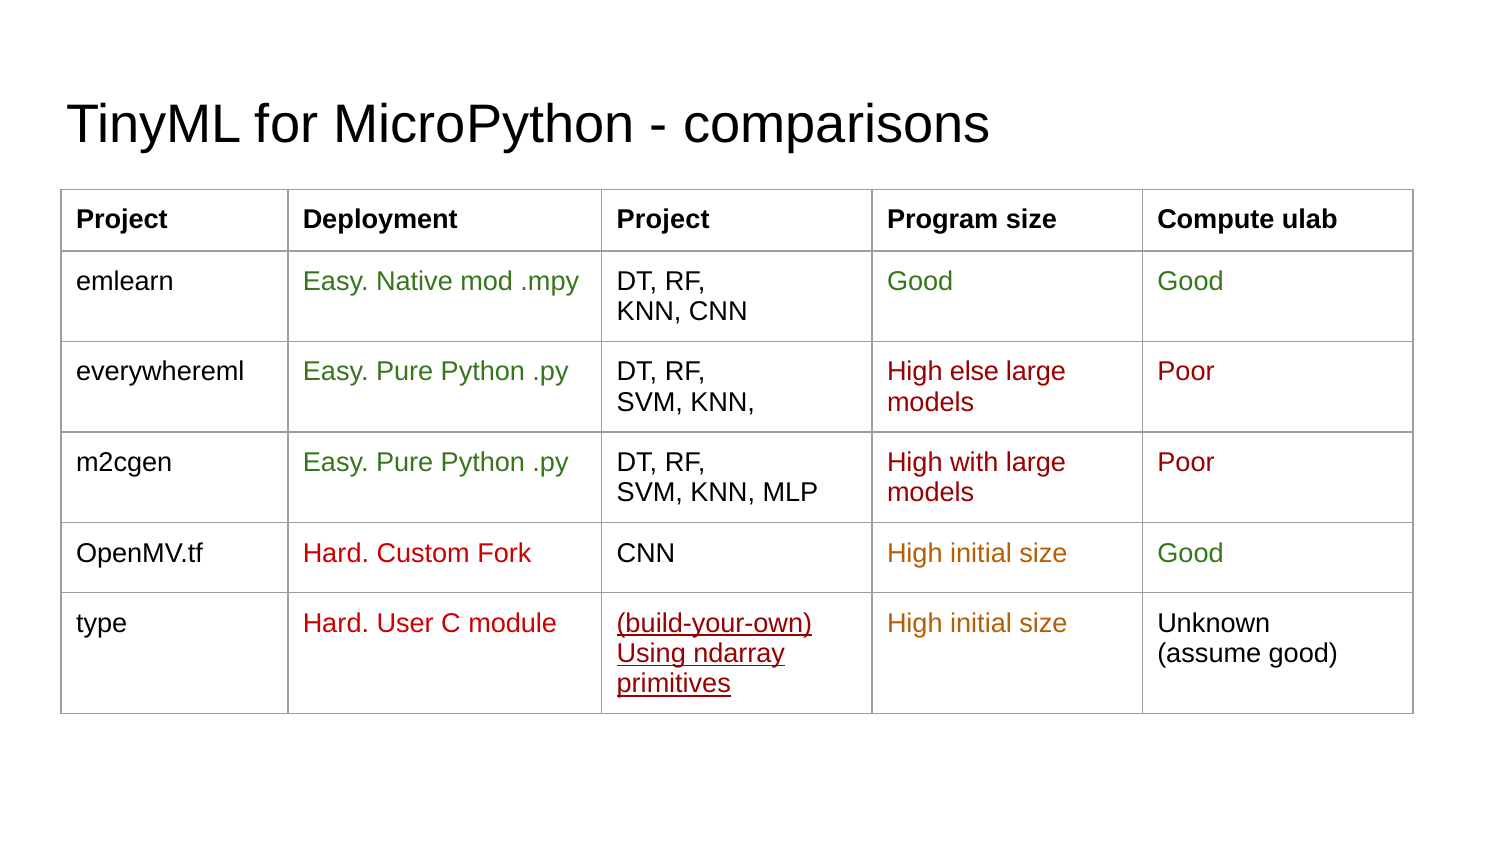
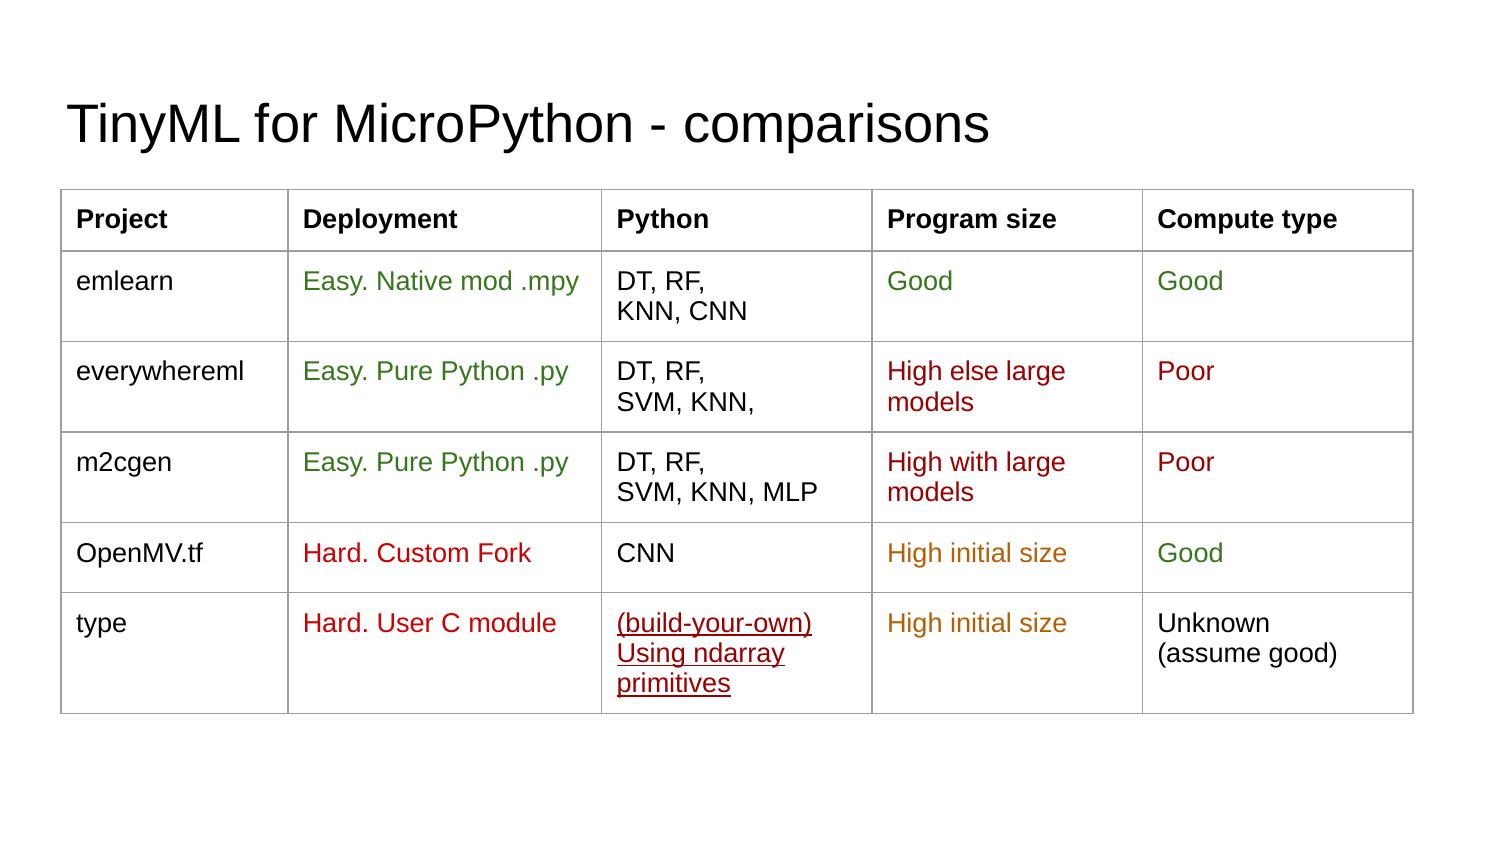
Deployment Project: Project -> Python (663, 220)
Compute ulab: ulab -> type (1310, 220)
